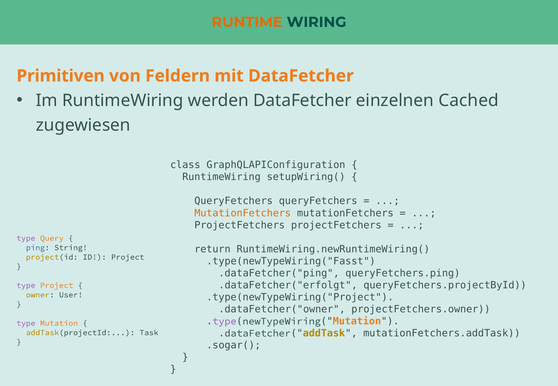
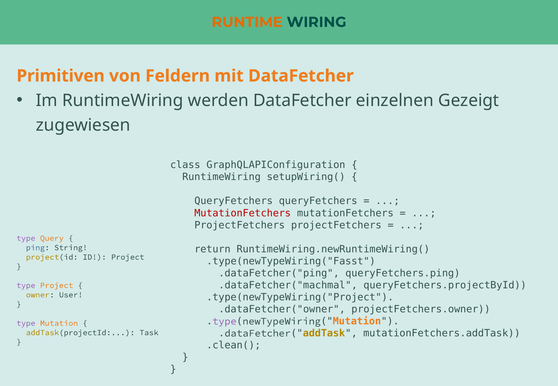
Cached: Cached -> Gezeigt (469, 101)
MutationFetchers colour: orange -> red (243, 213)
.dataFetcher("erfolgt: .dataFetcher("erfolgt -> .dataFetcher("machmal (288, 285)
.sogar(: .sogar( -> .clean( (234, 345)
